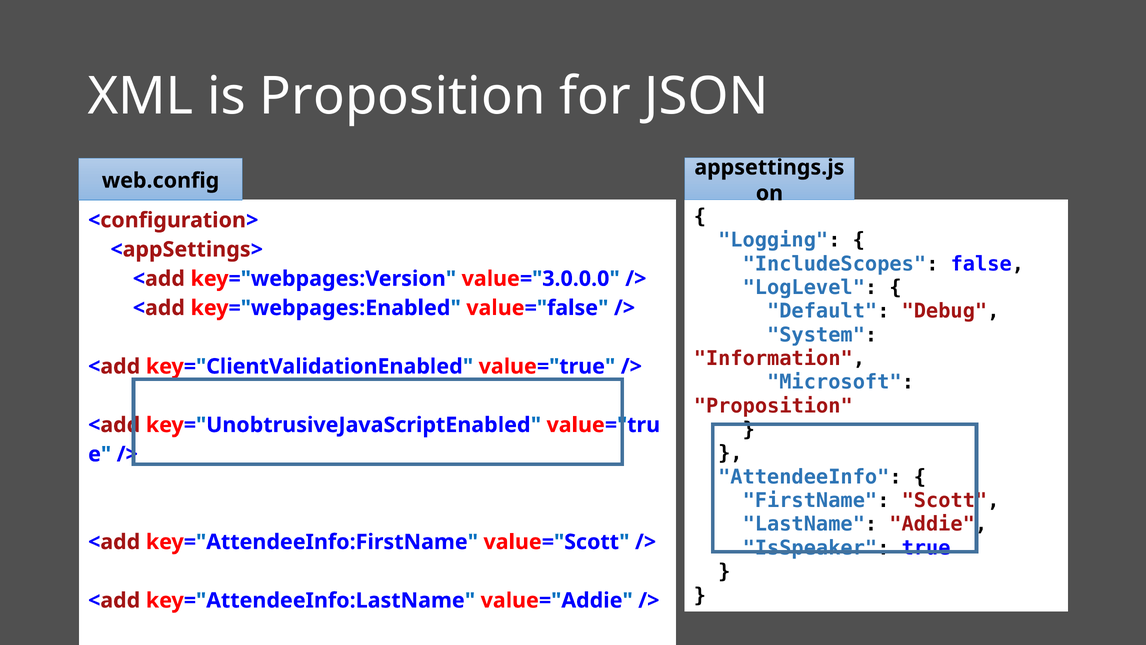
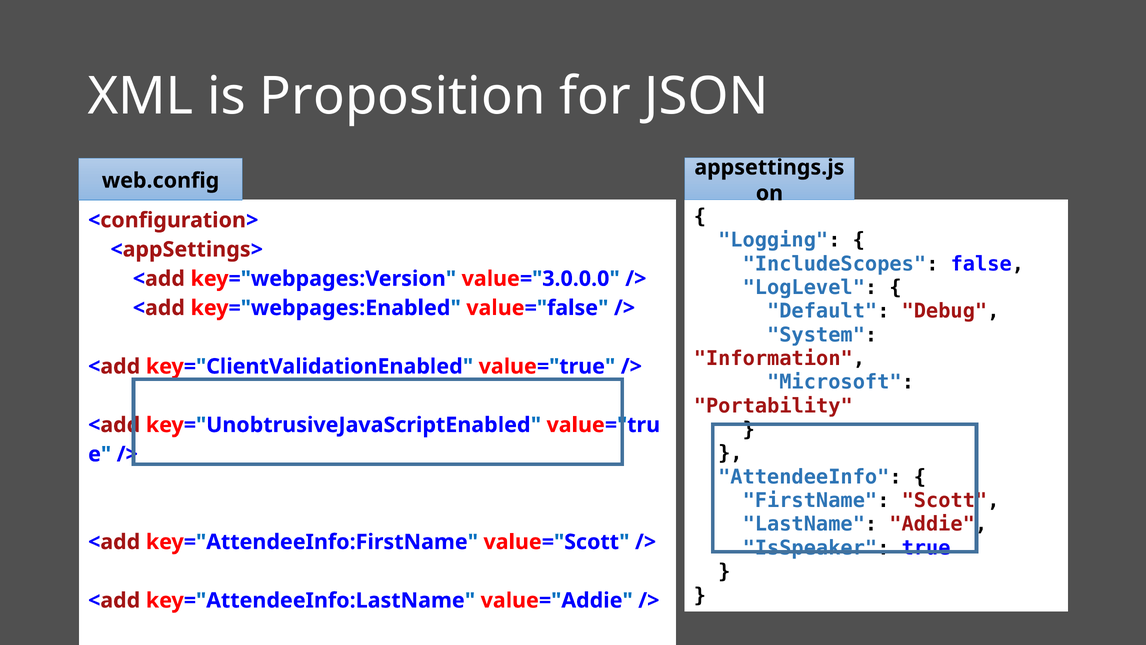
Proposition: Proposition -> Portability (773, 406)
